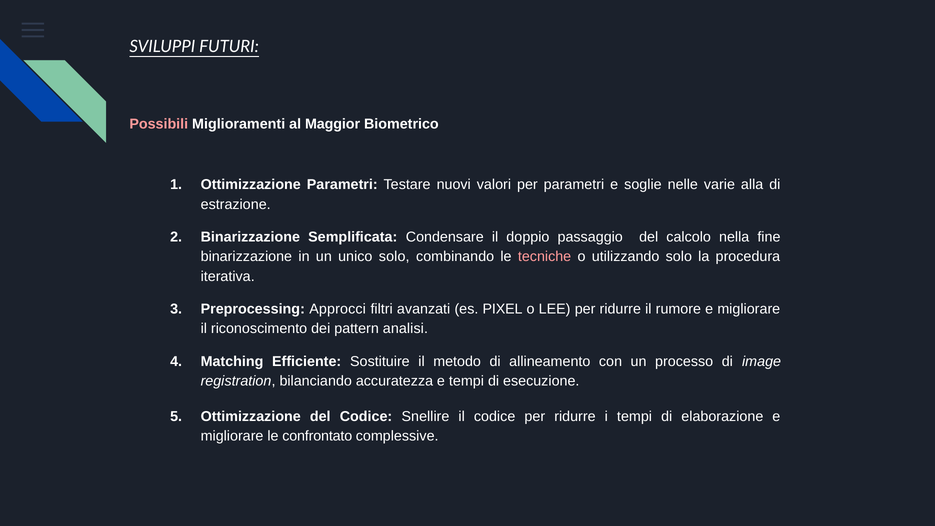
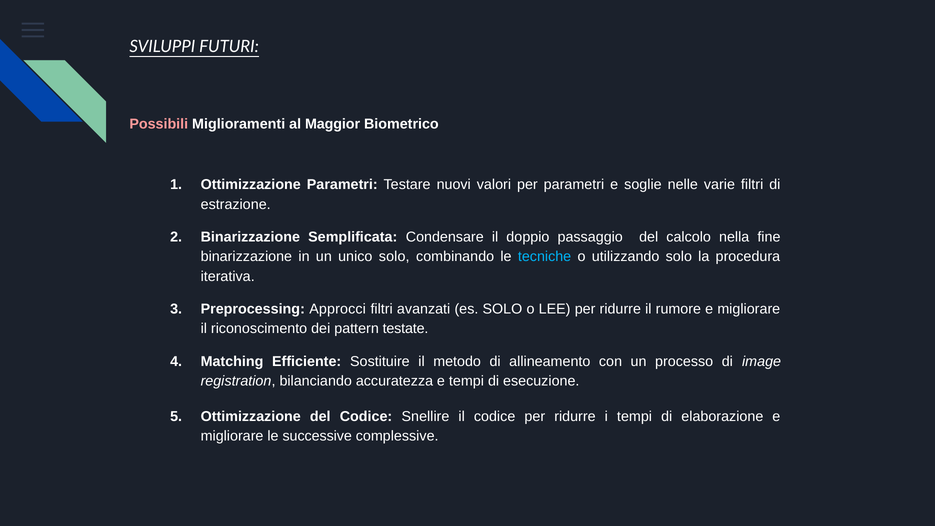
varie alla: alla -> filtri (752, 185)
tecniche colour: pink -> light blue (545, 257)
es PIXEL: PIXEL -> SOLO (502, 309)
analisi: analisi -> testate (406, 329)
confrontato: confrontato -> successive (317, 436)
